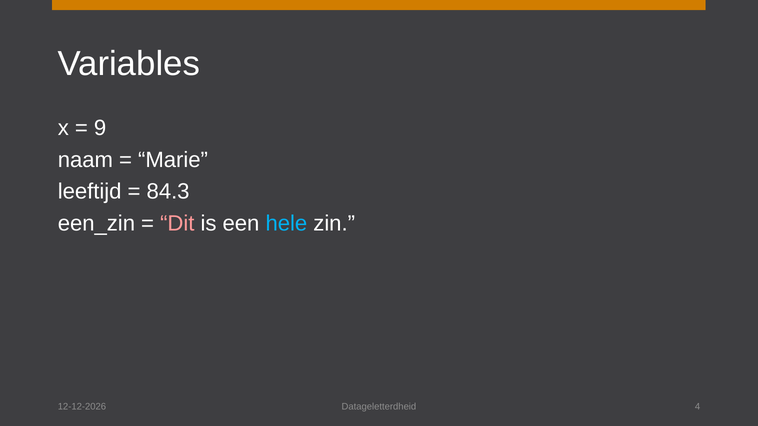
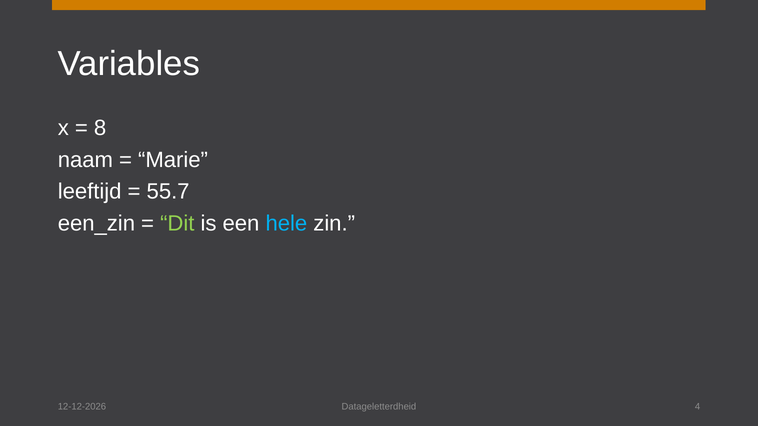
9: 9 -> 8 (100, 128)
84.3: 84.3 -> 55.7 (168, 192)
Dit colour: pink -> light green (177, 224)
